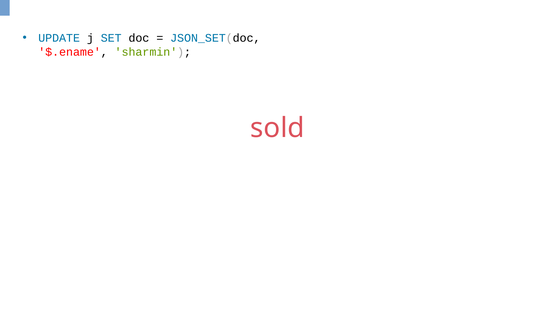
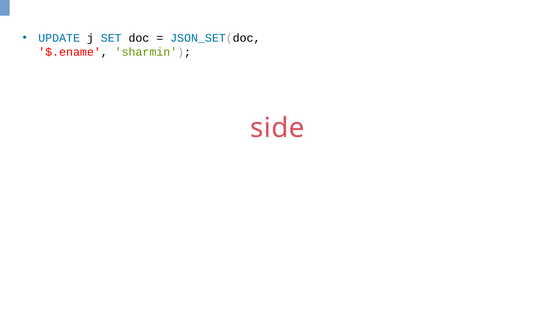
sold: sold -> side (277, 128)
